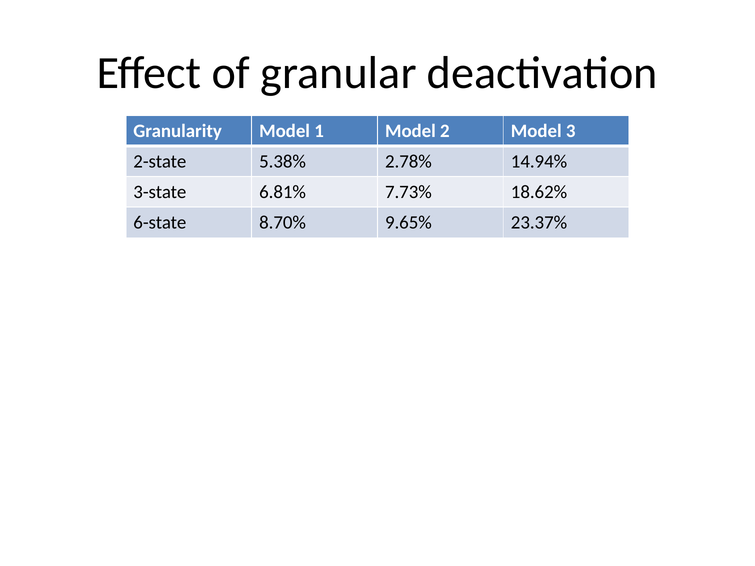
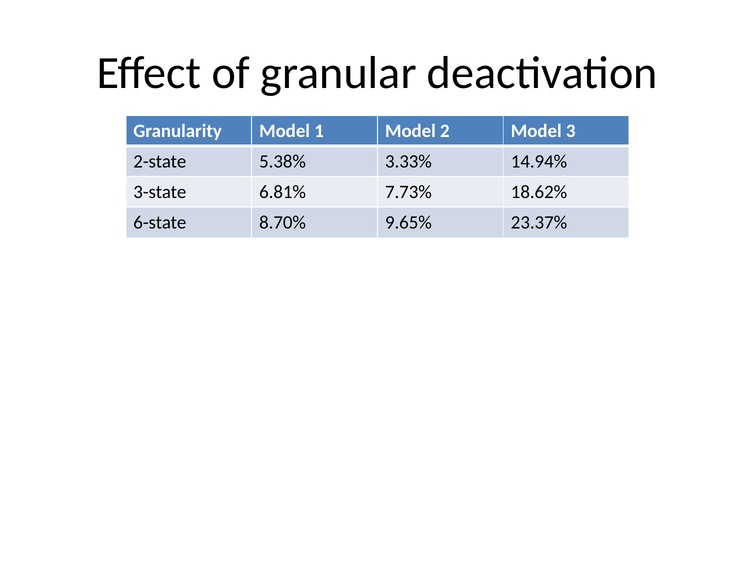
2.78%: 2.78% -> 3.33% (408, 162)
